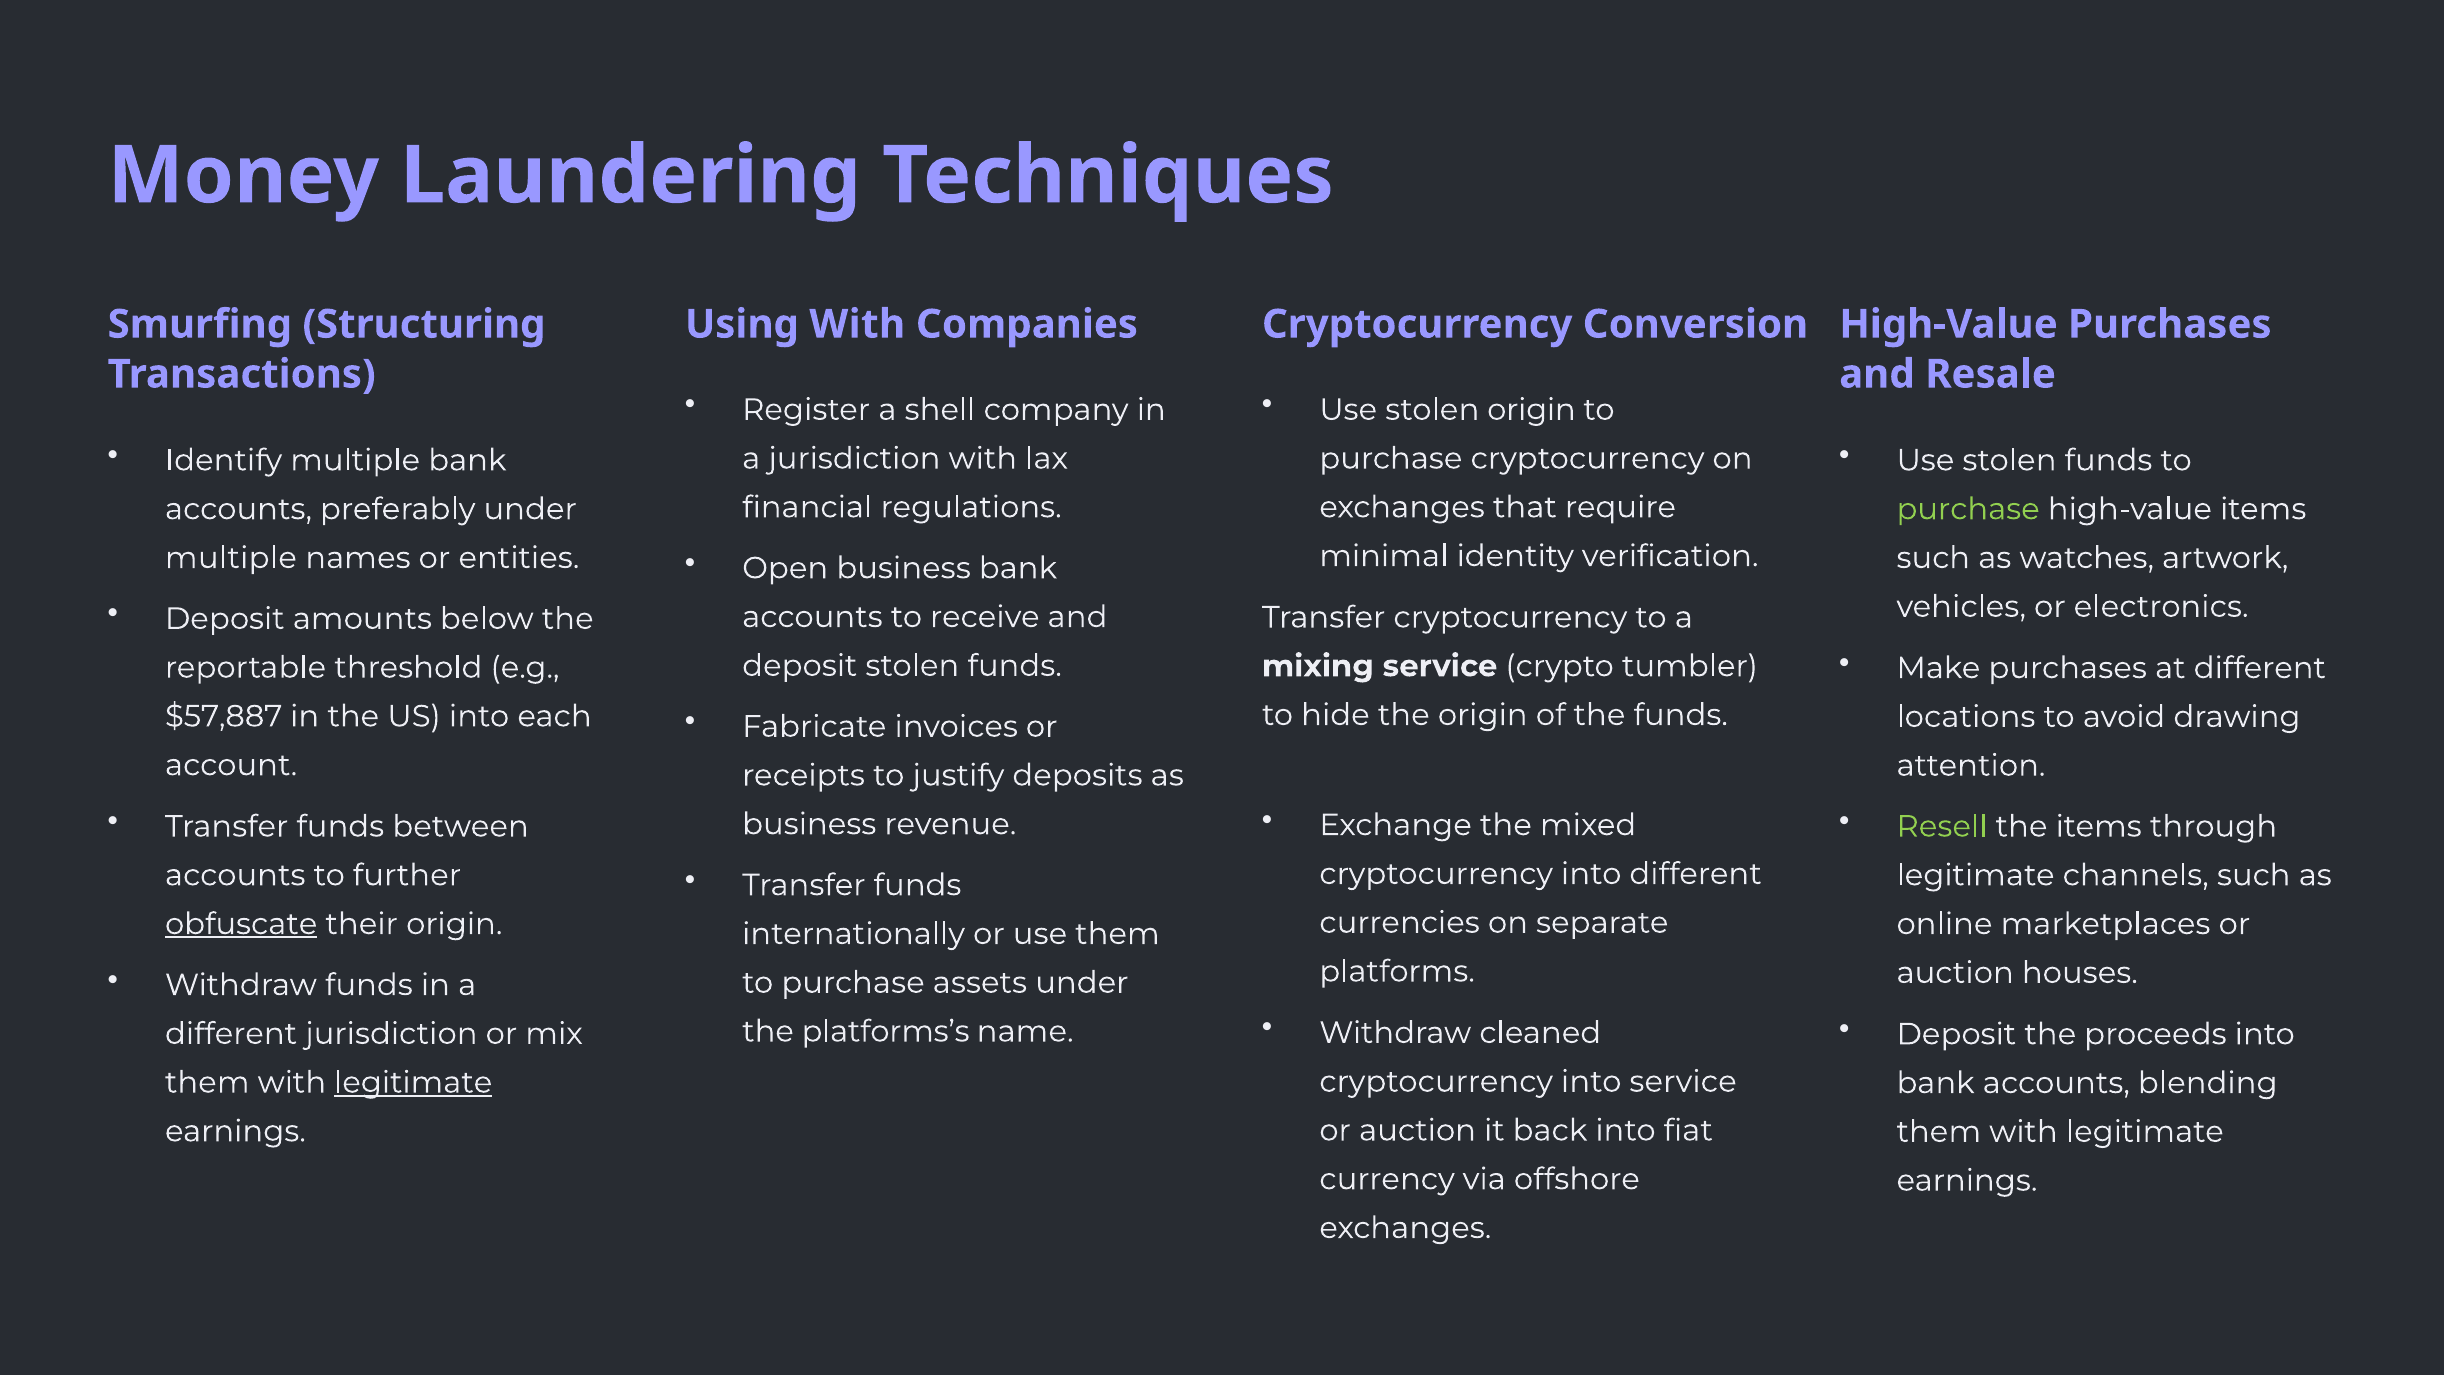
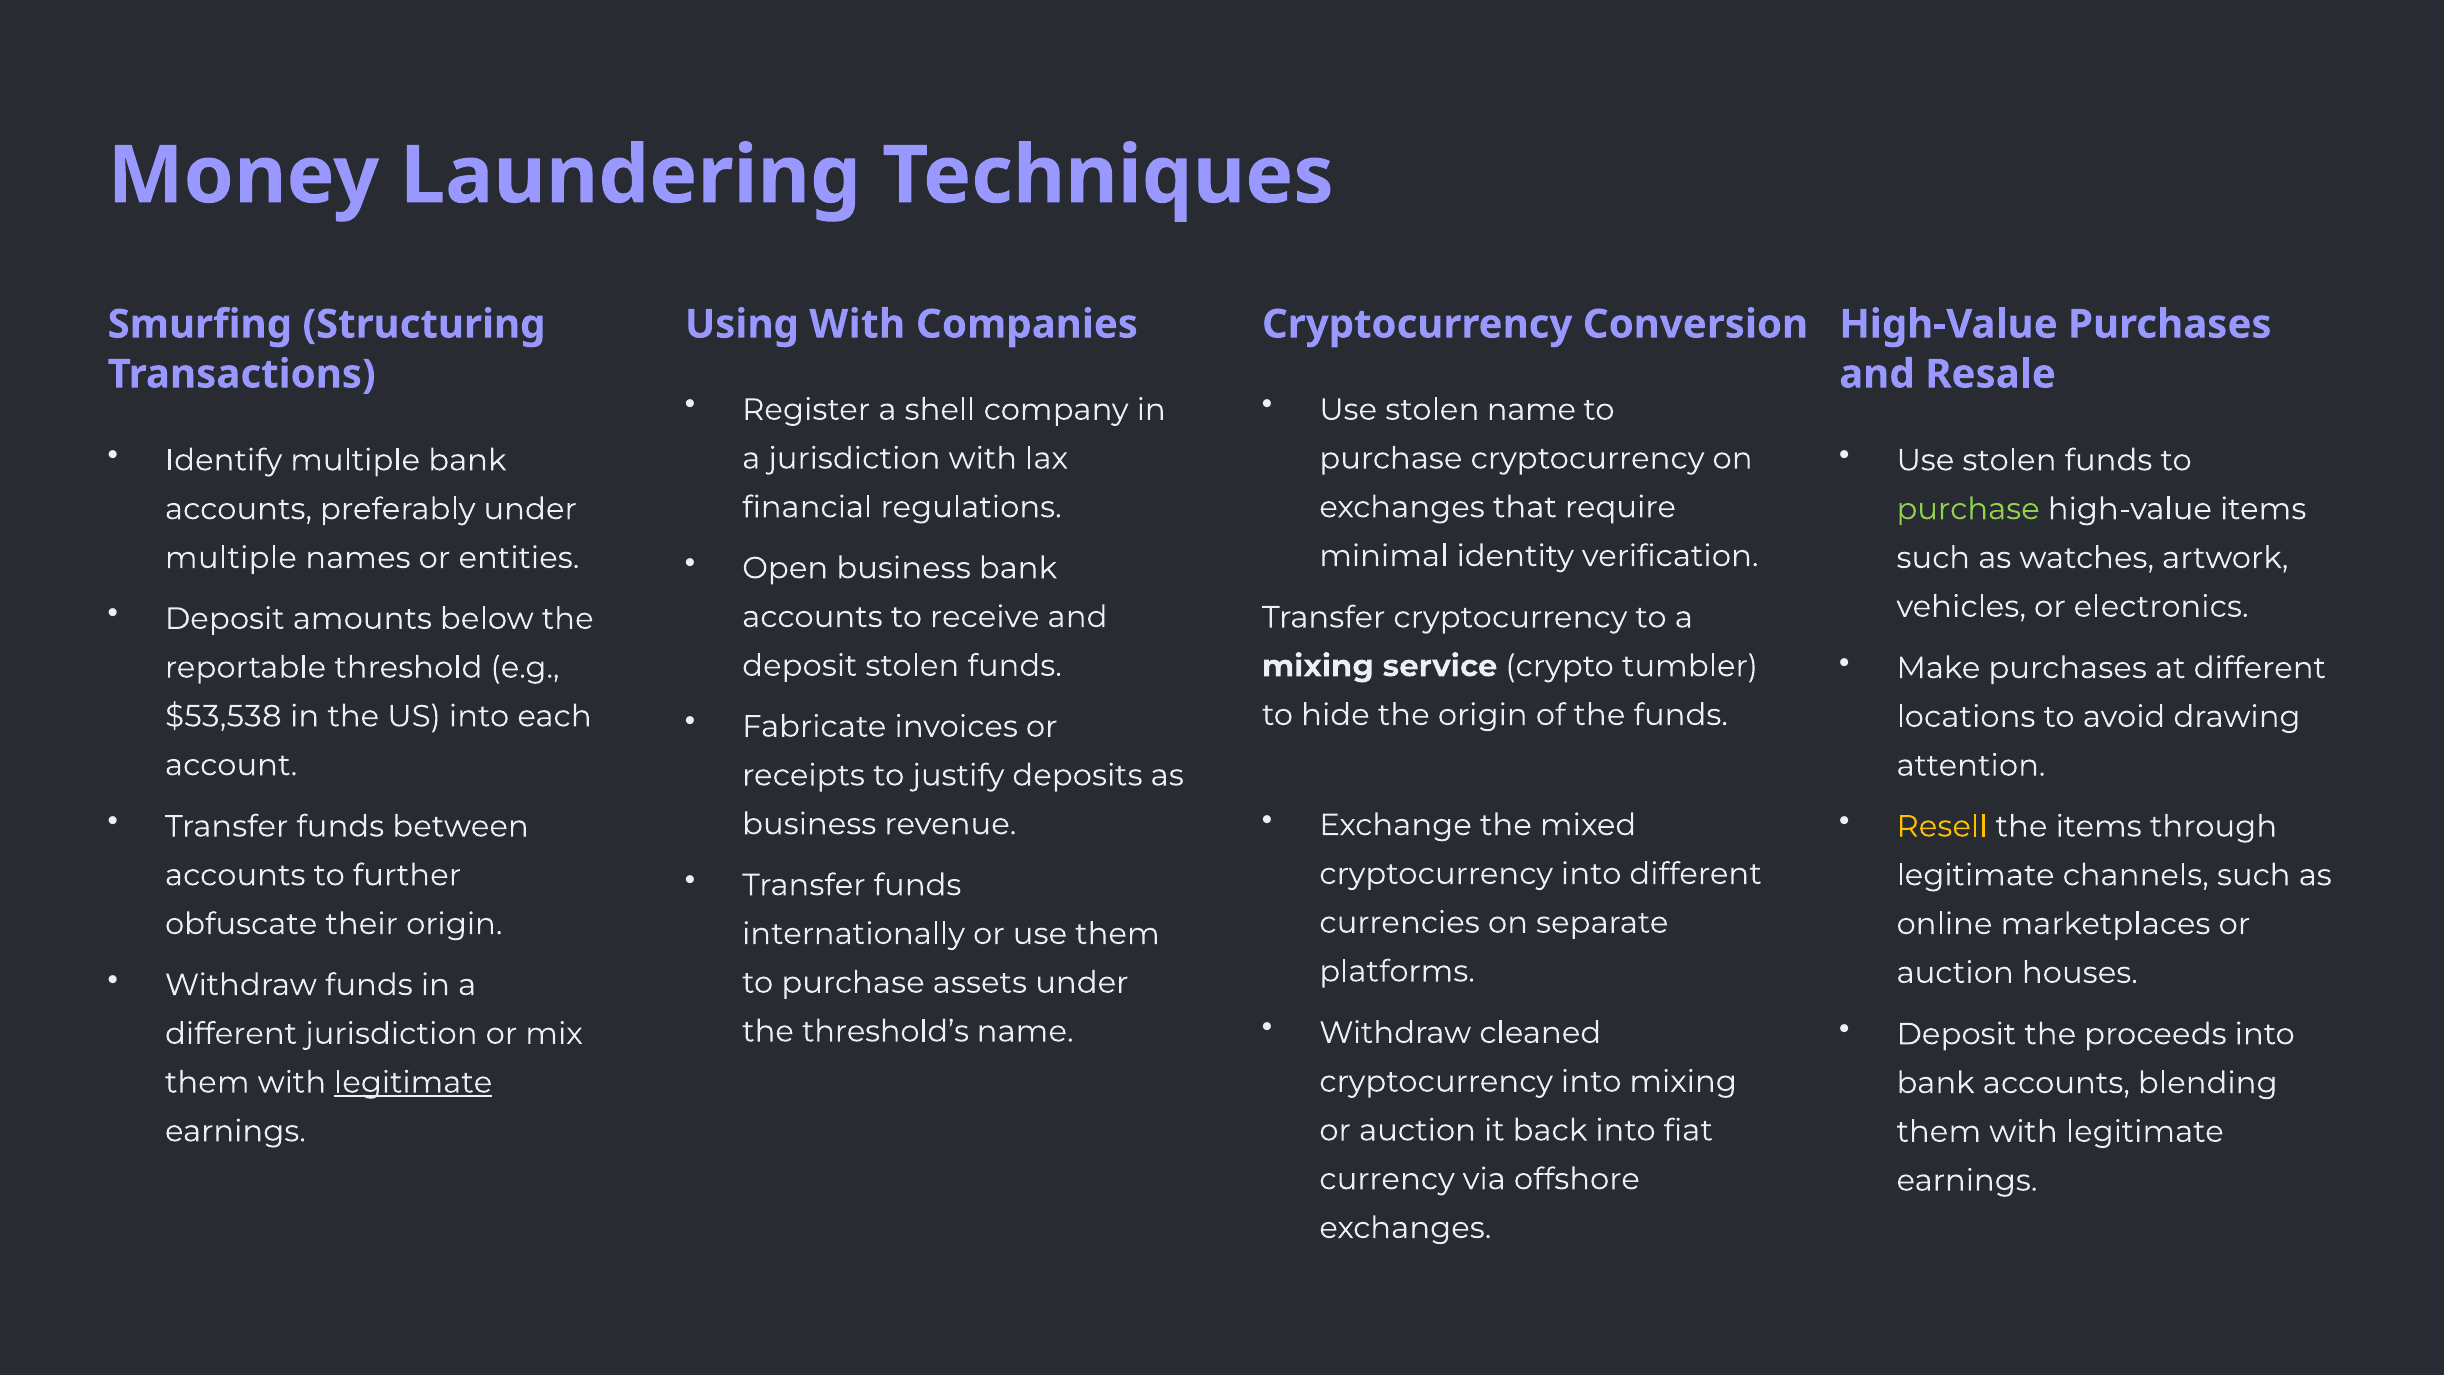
stolen origin: origin -> name (1531, 410)
$57,887: $57,887 -> $53,538 (223, 716)
Resell colour: light green -> yellow (1942, 826)
obfuscate underline: present -> none (241, 924)
platforms’s: platforms’s -> threshold’s (886, 1031)
into service: service -> mixing (1683, 1081)
